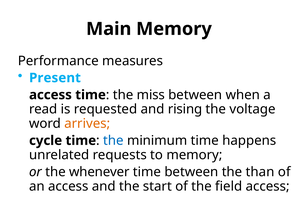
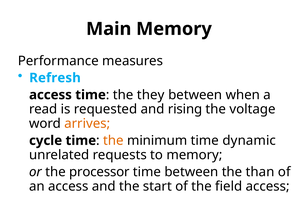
Present: Present -> Refresh (55, 78)
miss: miss -> they (151, 95)
the colour: blue -> orange (113, 140)
happens: happens -> dynamic (249, 140)
whenever: whenever -> processor (99, 172)
